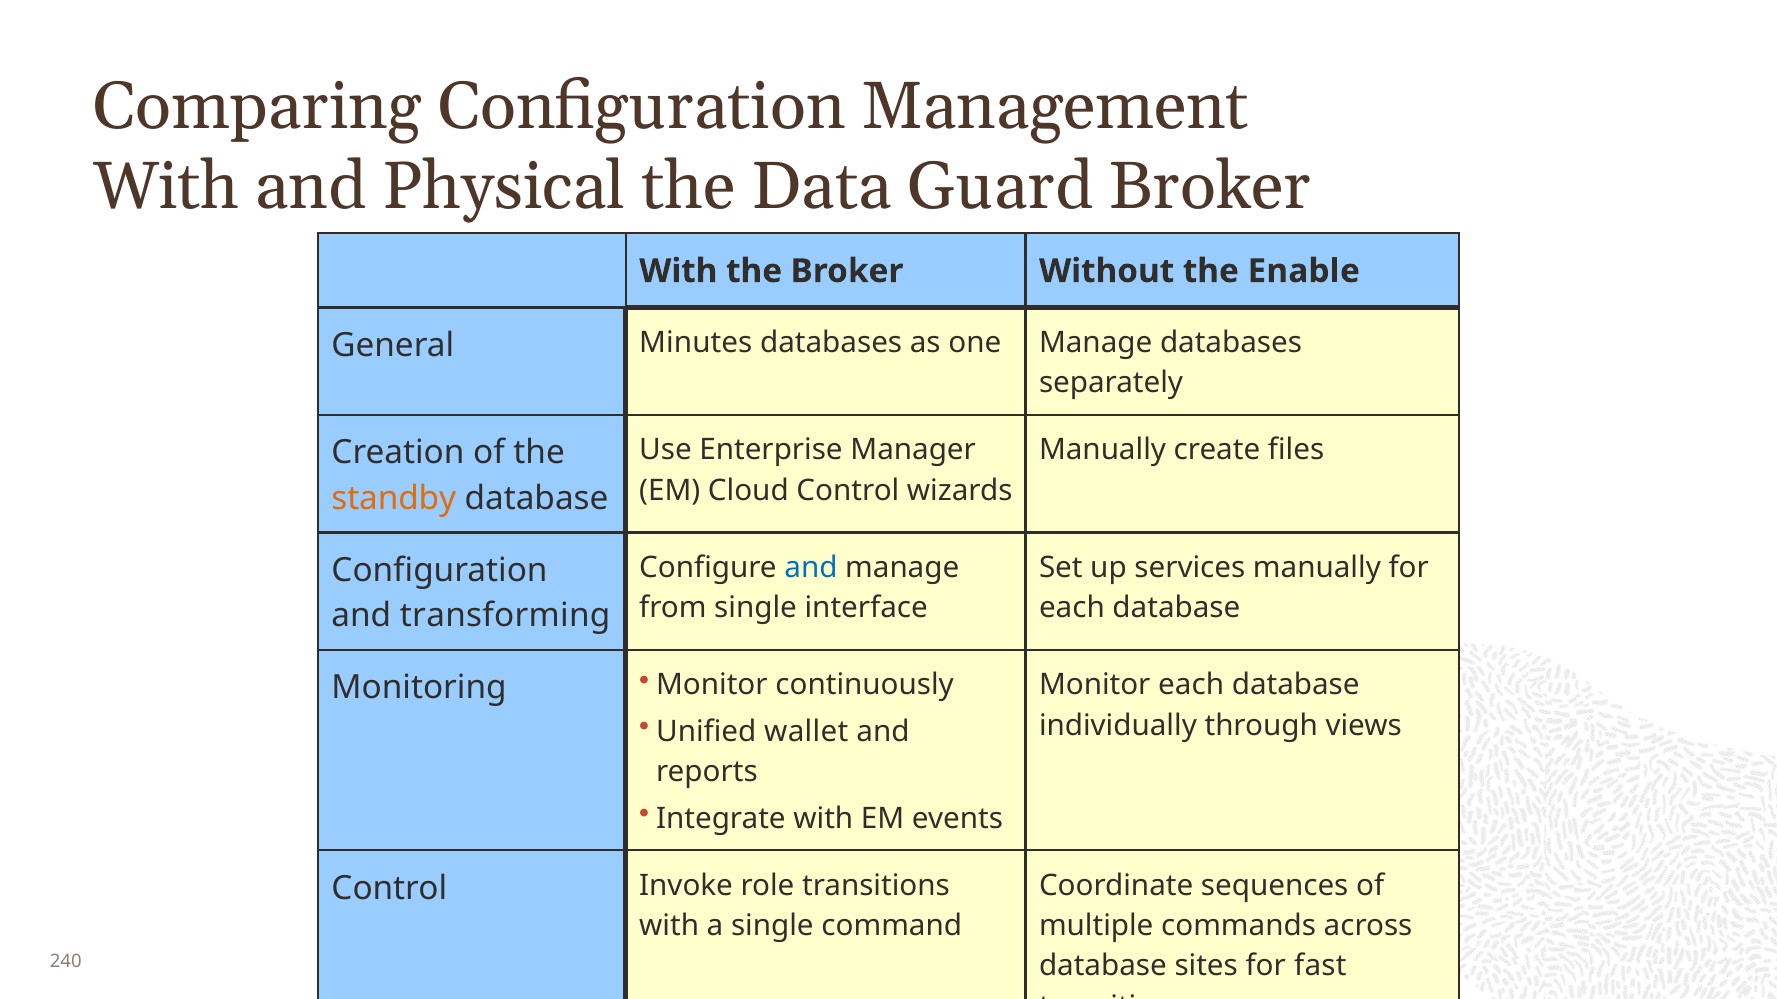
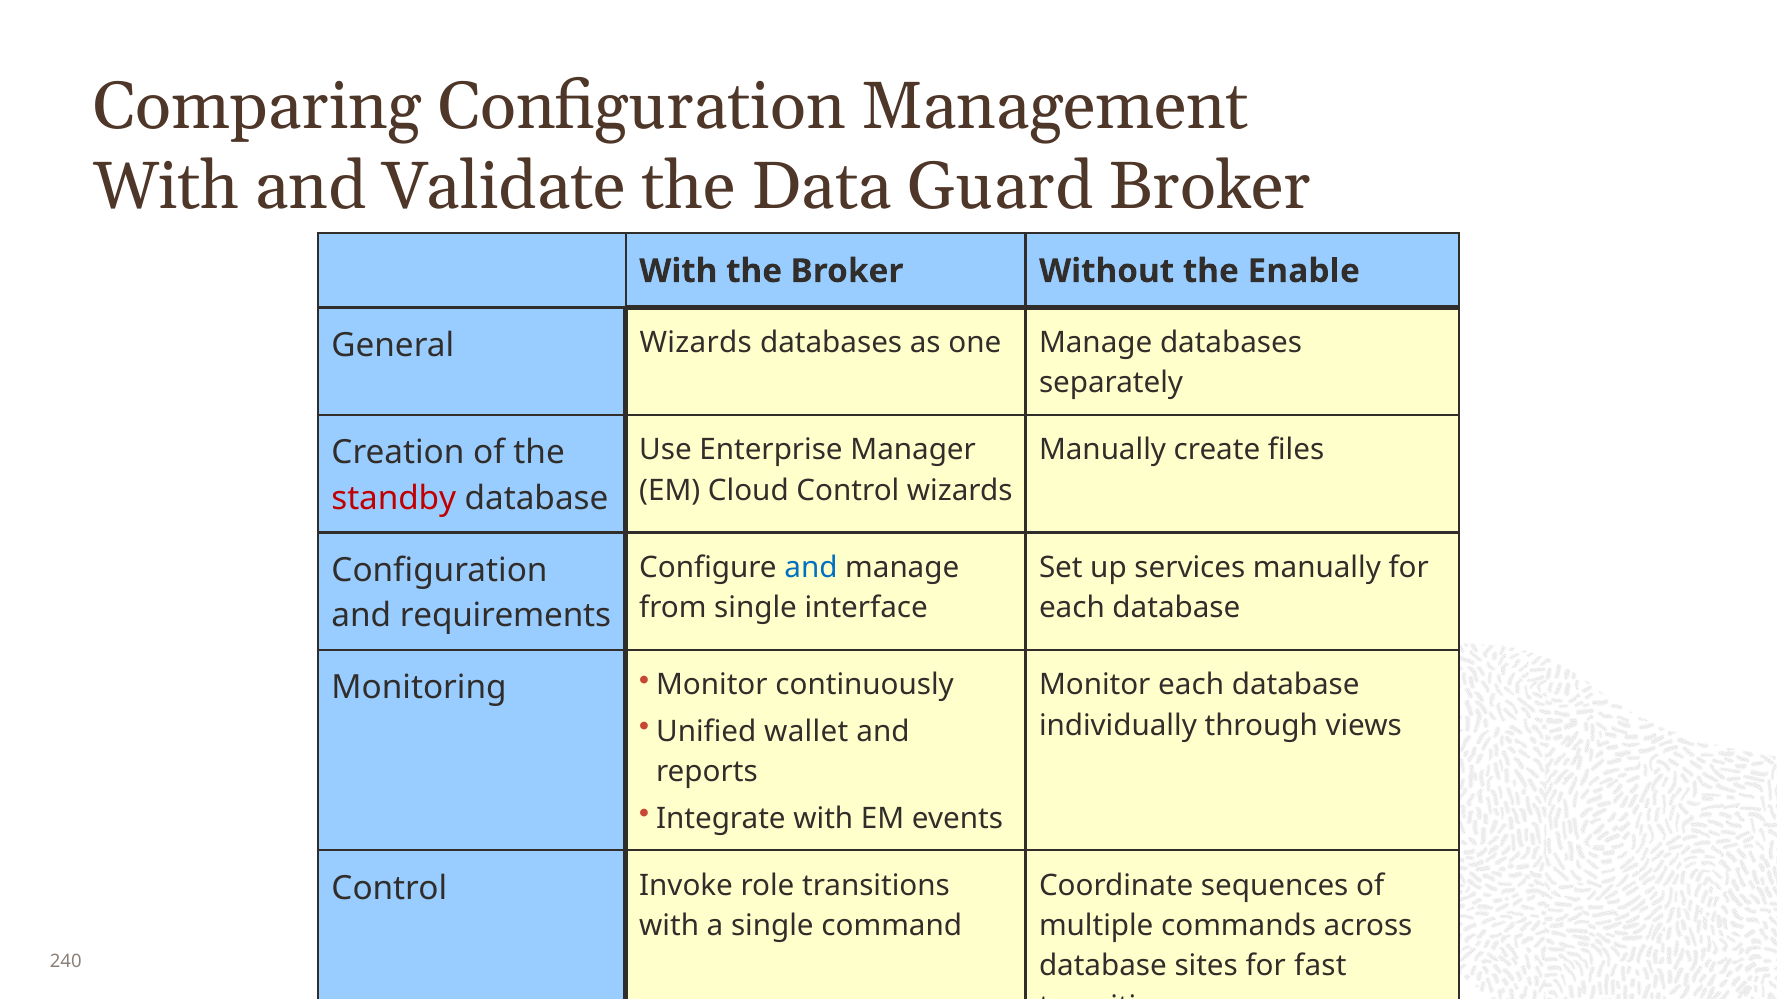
Physical: Physical -> Validate (504, 187)
General Minutes: Minutes -> Wizards (696, 343)
standby colour: orange -> red (394, 499)
transforming: transforming -> requirements (505, 616)
